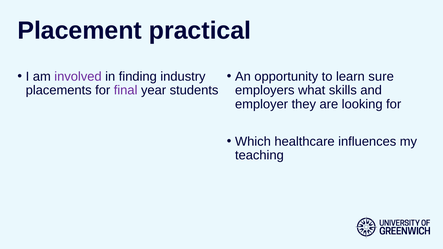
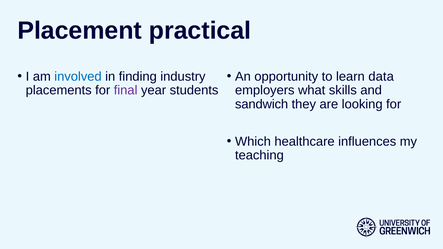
involved colour: purple -> blue (78, 76)
sure: sure -> data (381, 76)
employer: employer -> sandwich (262, 104)
